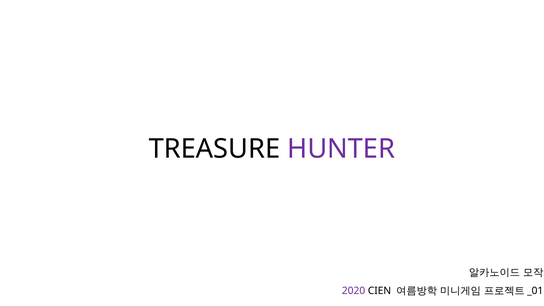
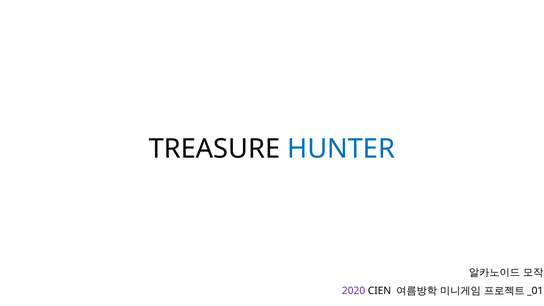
HUNTER colour: purple -> blue (341, 149)
